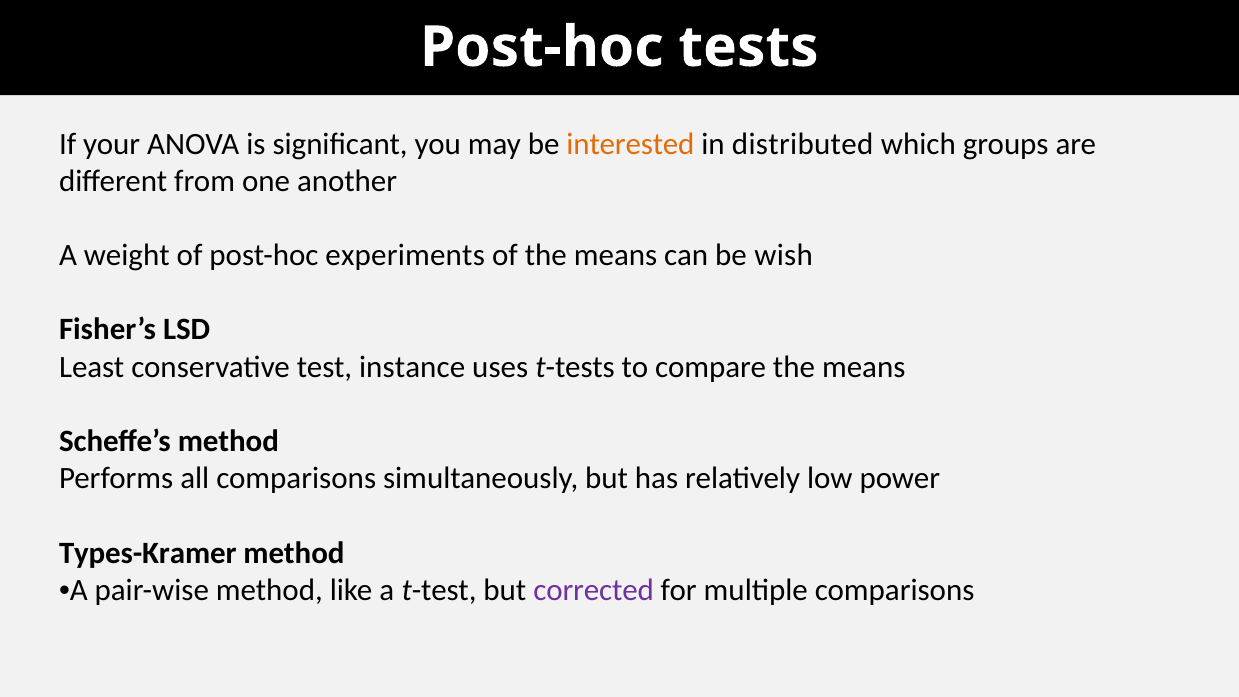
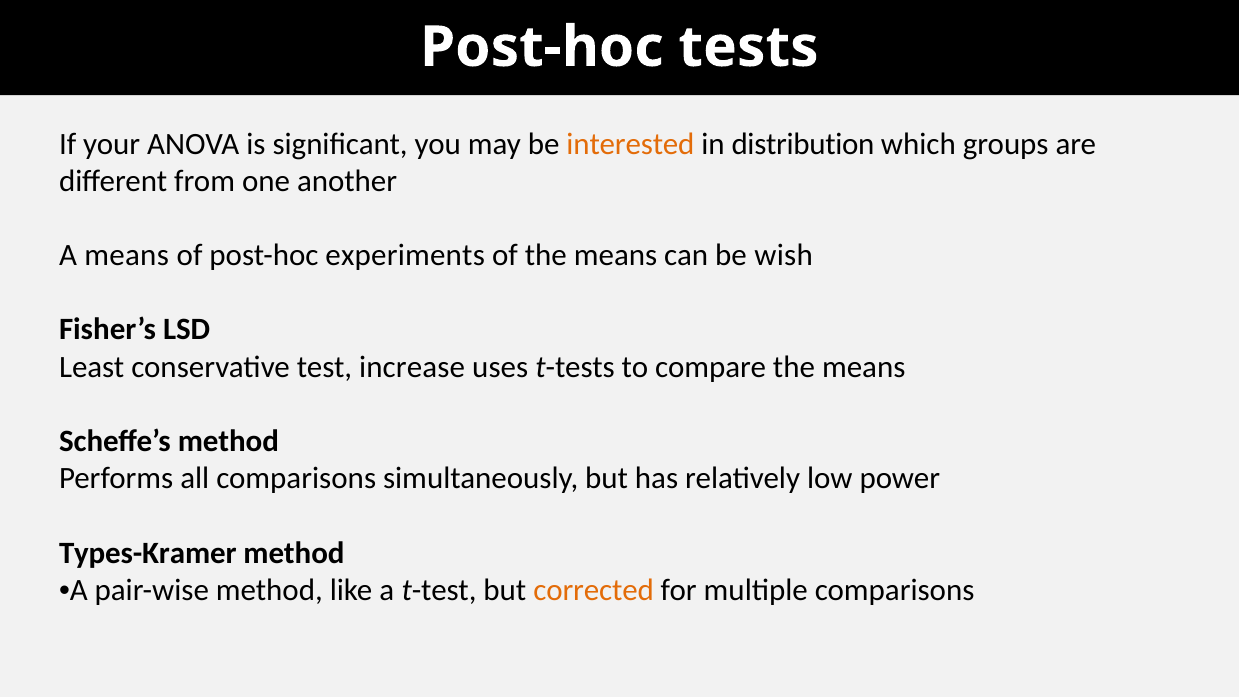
distributed: distributed -> distribution (803, 144)
A weight: weight -> means (127, 255)
instance: instance -> increase (412, 367)
corrected colour: purple -> orange (594, 590)
